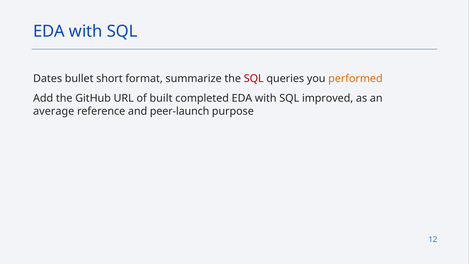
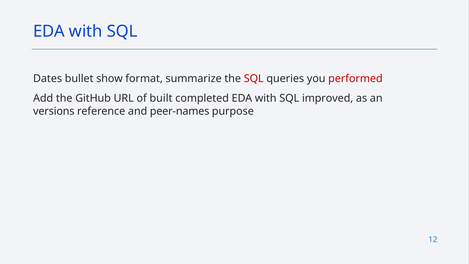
short: short -> show (110, 78)
performed colour: orange -> red (355, 78)
average: average -> versions (54, 111)
peer-launch: peer-launch -> peer-names (180, 111)
